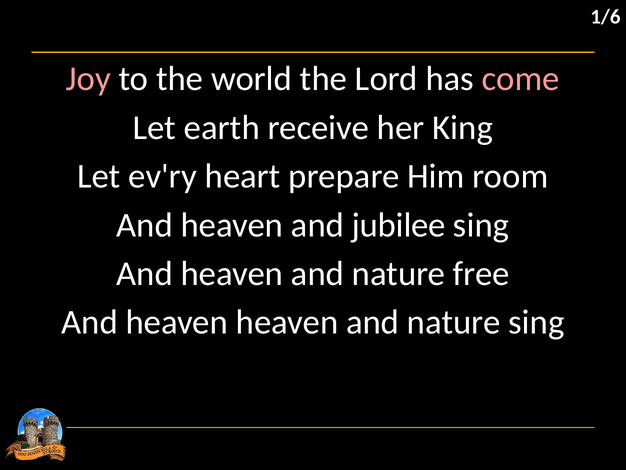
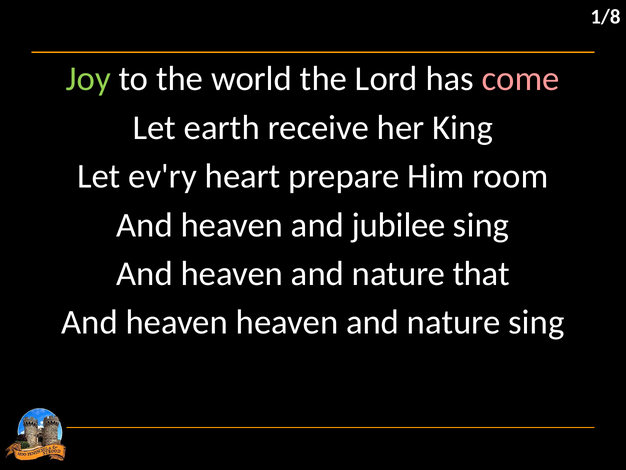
1/6: 1/6 -> 1/8 (605, 17)
Joy colour: pink -> light green (88, 79)
free: free -> that (481, 273)
